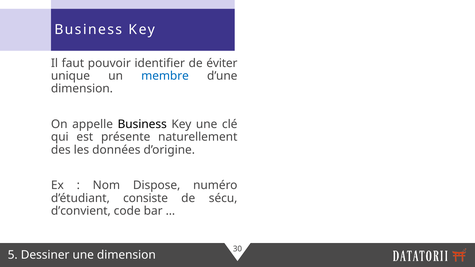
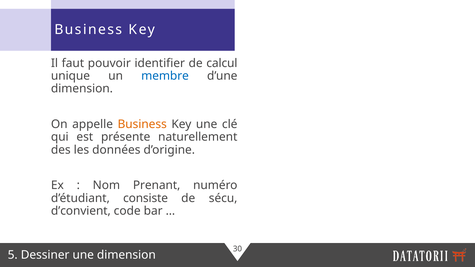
éviter: éviter -> calcul (222, 63)
Business colour: black -> orange (142, 124)
Dispose: Dispose -> Prenant (157, 186)
